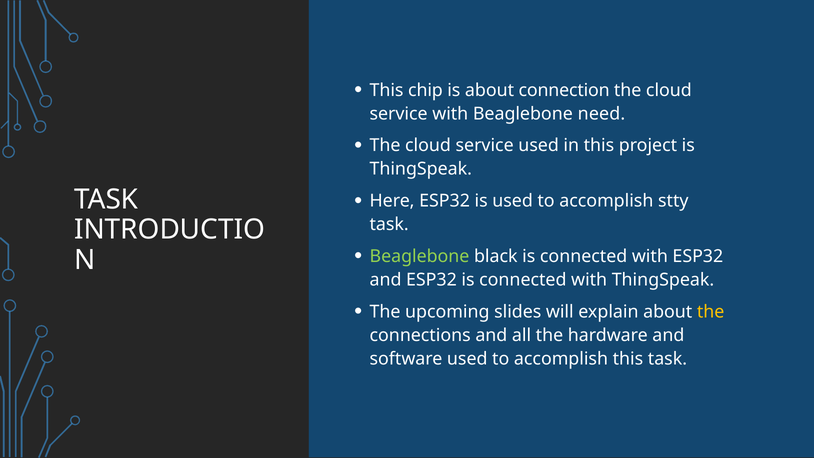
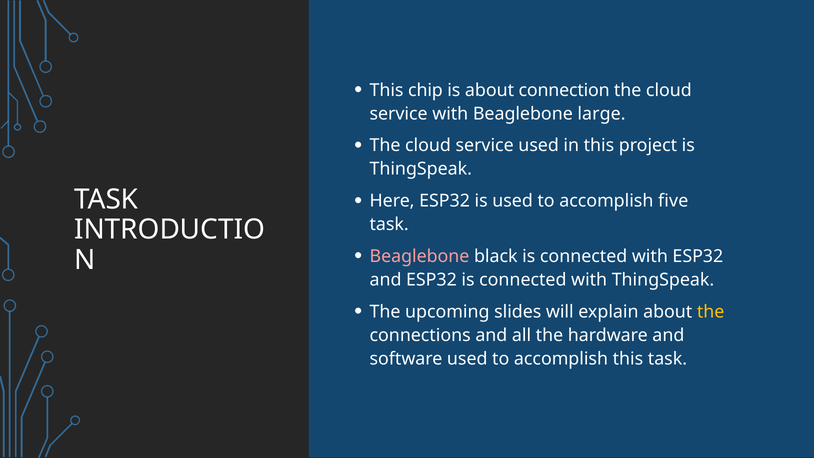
need: need -> large (602, 114)
stty: stty -> five (673, 201)
Beaglebone colour: light green -> pink (419, 256)
